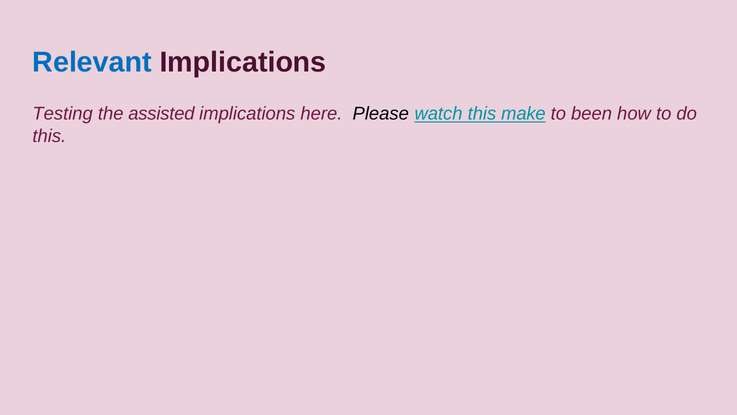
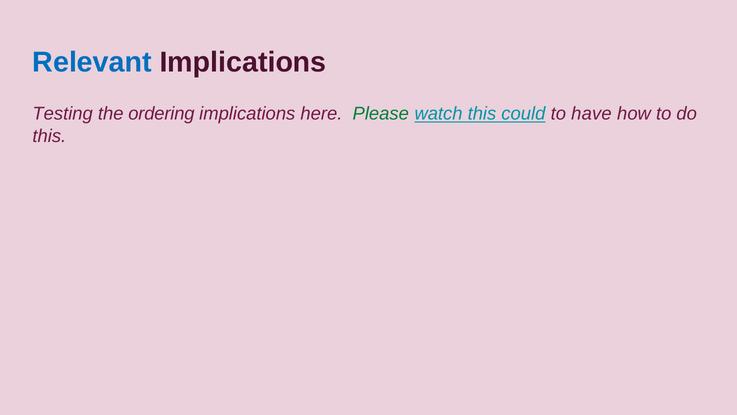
assisted: assisted -> ordering (161, 114)
Please colour: black -> green (381, 114)
make: make -> could (523, 114)
been: been -> have (591, 114)
